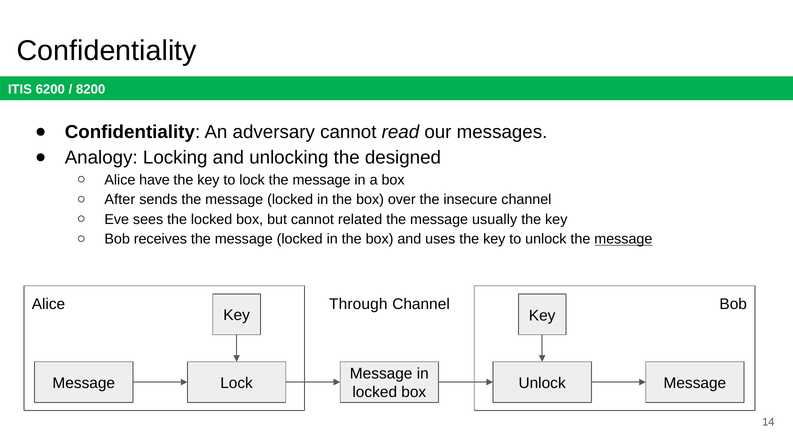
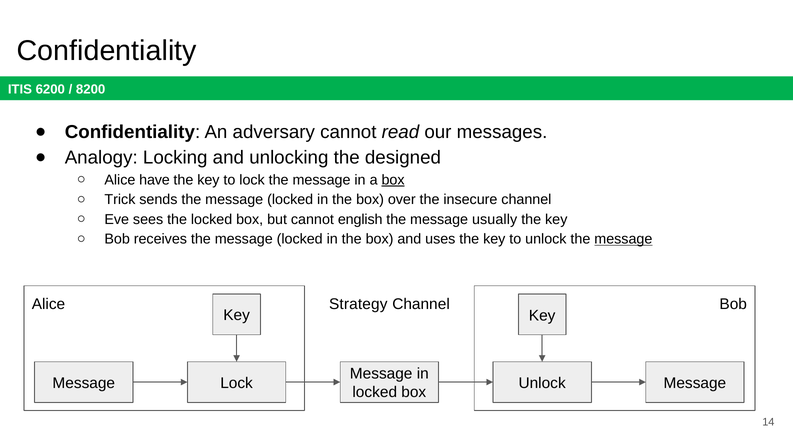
box underline: none -> present (393, 180)
After: After -> Trick (120, 200)
related: related -> english (360, 219)
Through: Through -> Strategy (358, 304)
